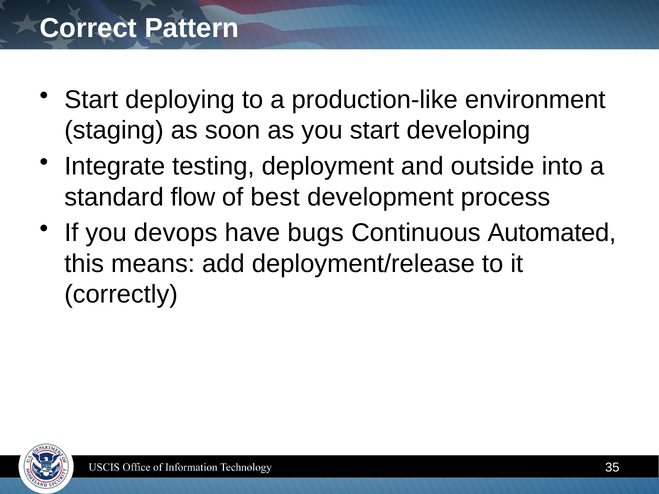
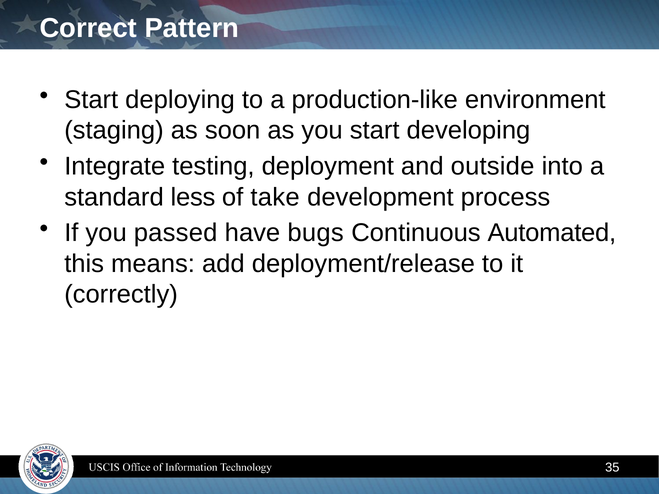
flow: flow -> less (193, 197)
best: best -> take (275, 197)
devops: devops -> passed (176, 233)
